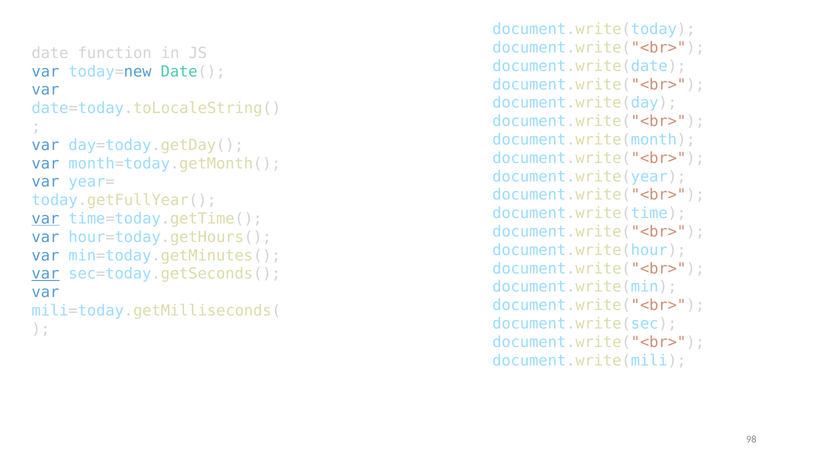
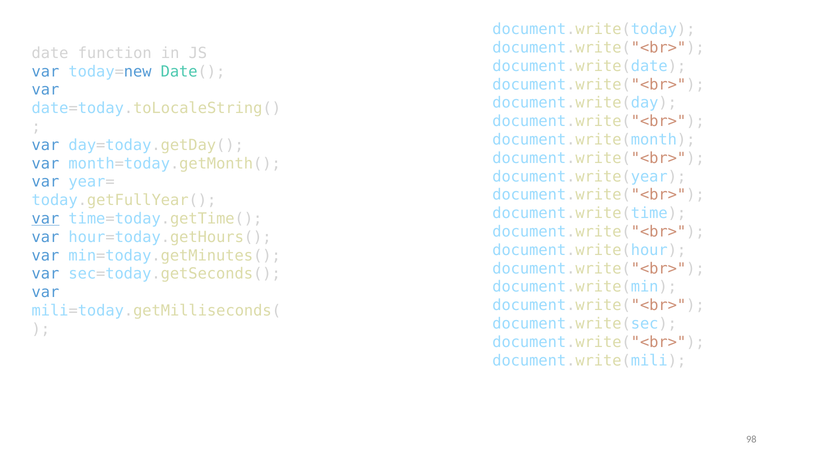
var underline: present -> none (45, 274)
